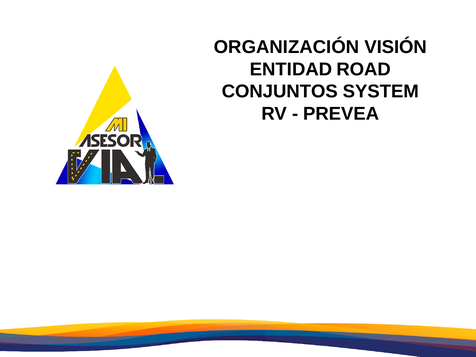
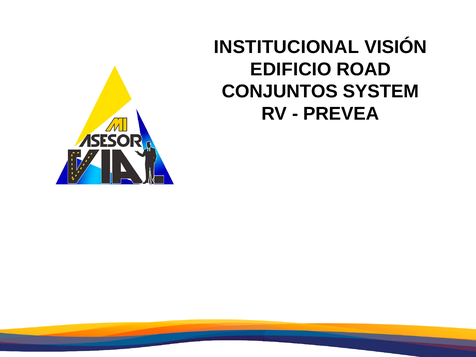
ORGANIZACIÓN: ORGANIZACIÓN -> INSTITUCIONAL (286, 47)
ENTIDAD: ENTIDAD -> EDIFICIO (291, 69)
